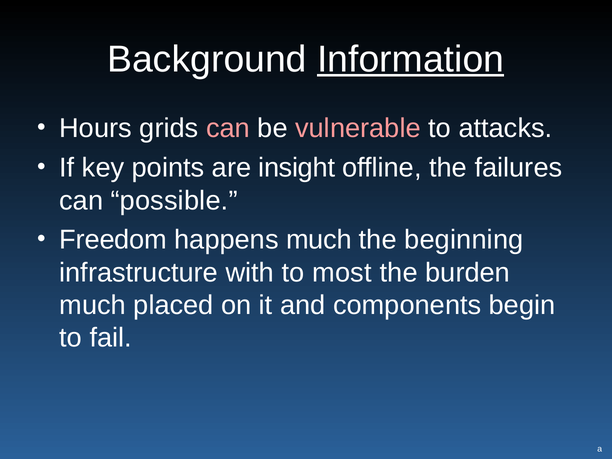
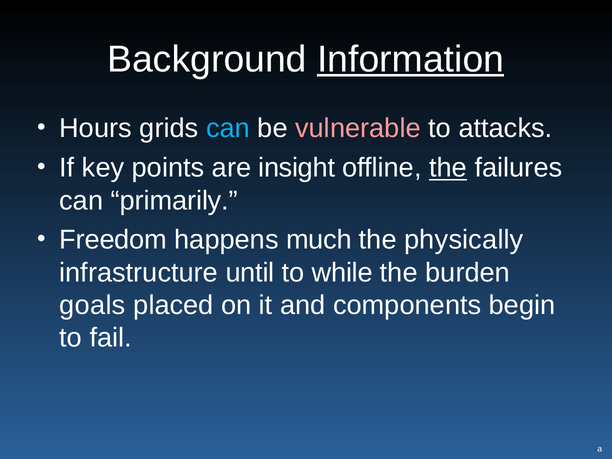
can colour: pink -> light blue (228, 128)
the underline: none -> present (448, 168)
possible: possible -> primarily (174, 201)
beginning: beginning -> physically (464, 240)
with: with -> until (250, 273)
most: most -> while (342, 273)
much: much -> goals (92, 305)
